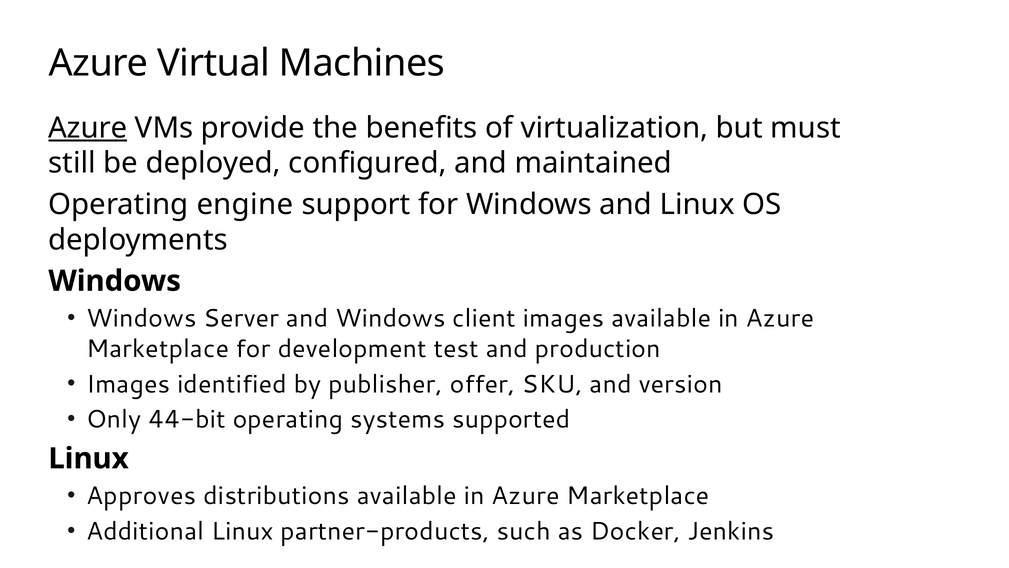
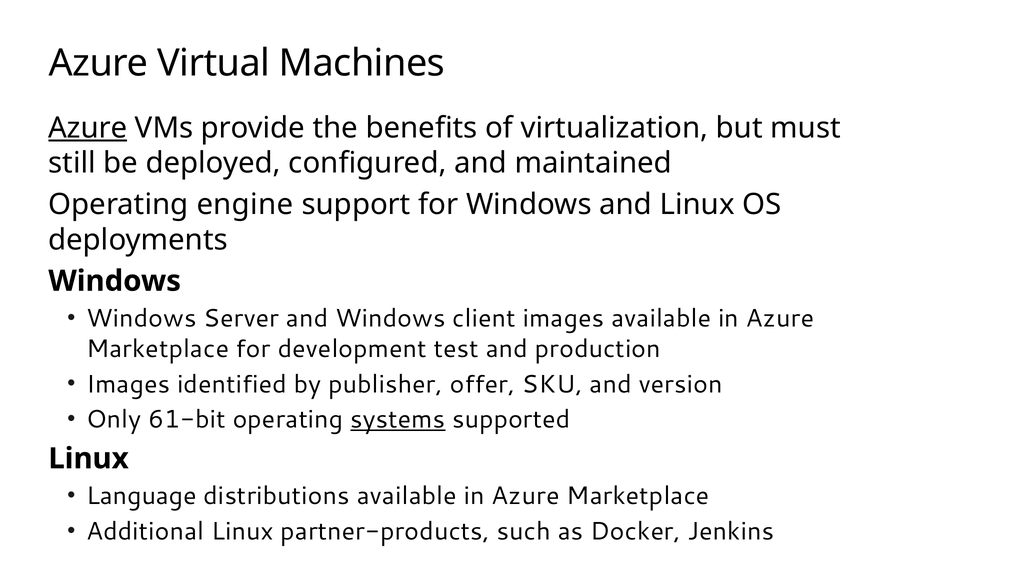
44-bit: 44-bit -> 61-bit (187, 419)
systems underline: none -> present (398, 419)
Approves: Approves -> Language (141, 496)
